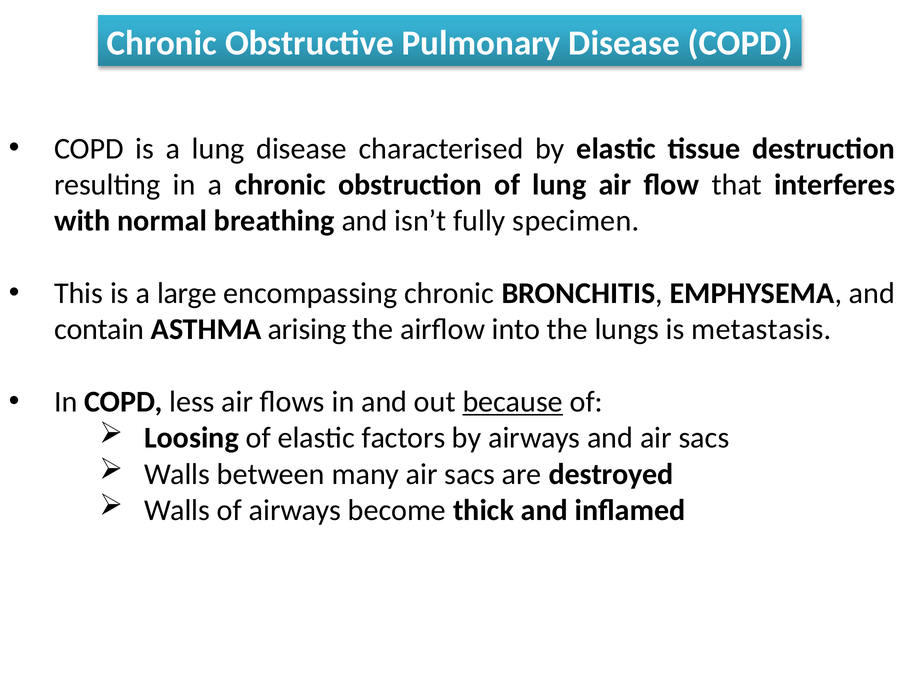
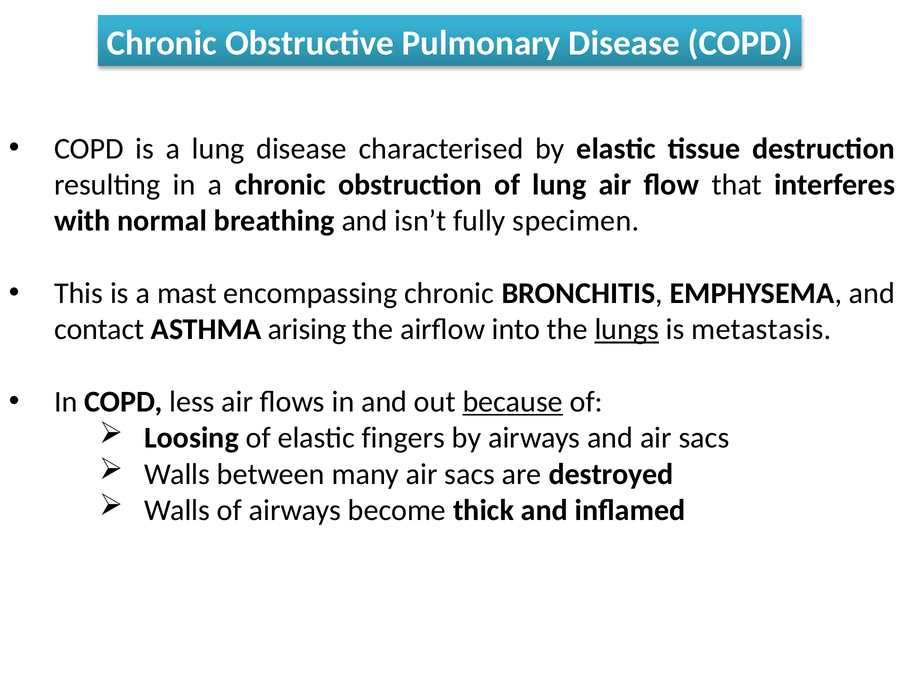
large: large -> mast (187, 293)
contain: contain -> contact (99, 330)
lungs underline: none -> present (627, 330)
factors: factors -> fingers (403, 438)
